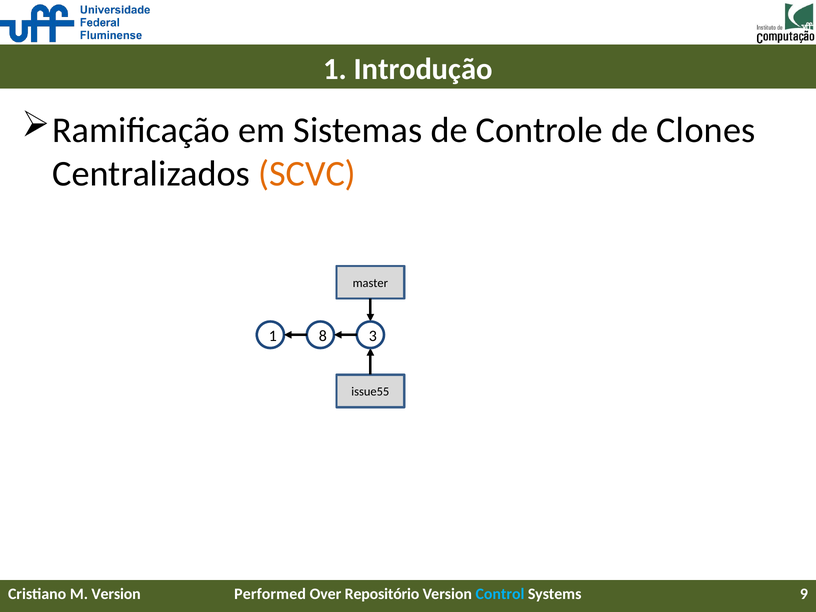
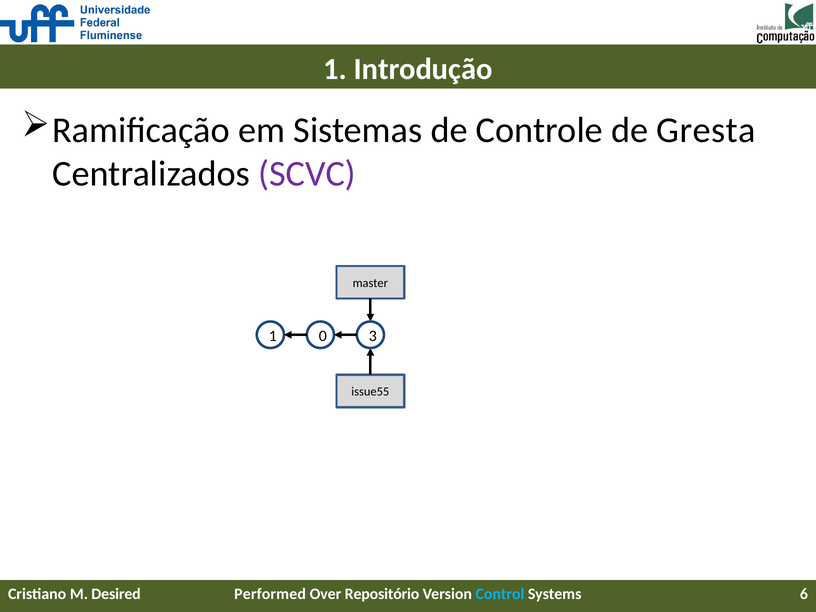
Clones: Clones -> Gresta (706, 130)
SCVC colour: orange -> purple (307, 174)
8: 8 -> 0 (323, 336)
M Version: Version -> Desired (116, 594)
9: 9 -> 6 (804, 594)
